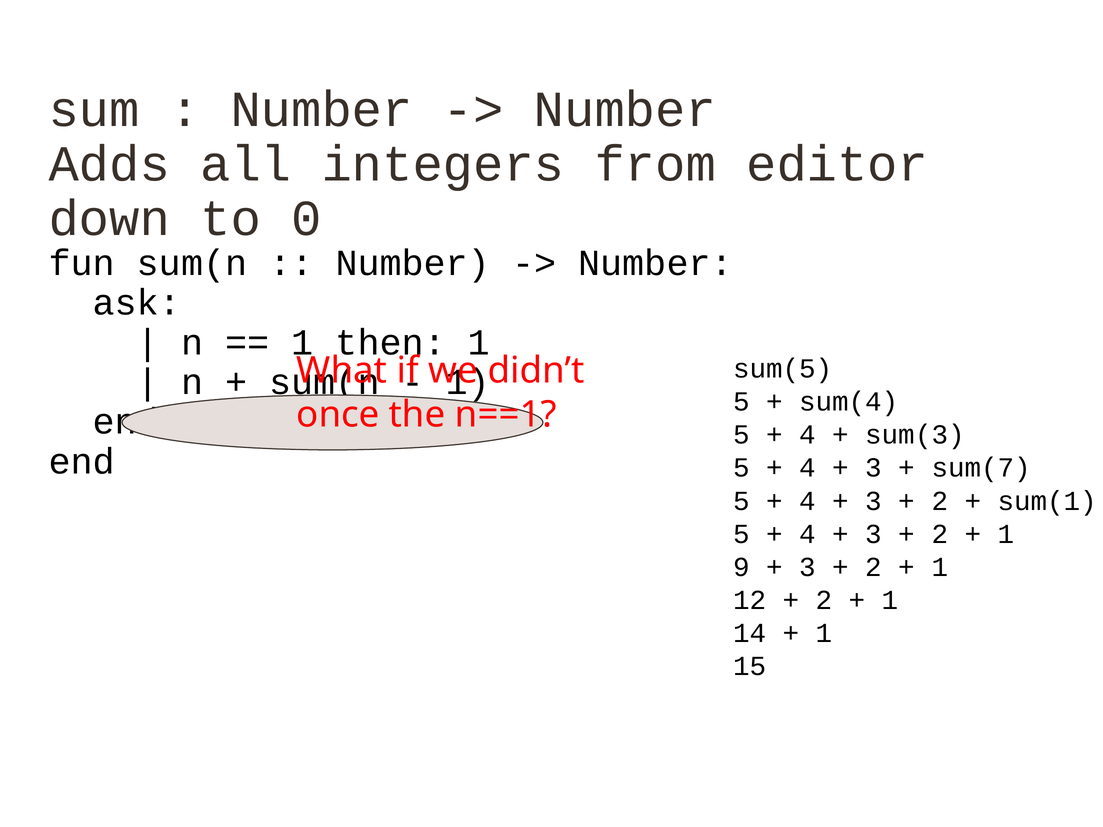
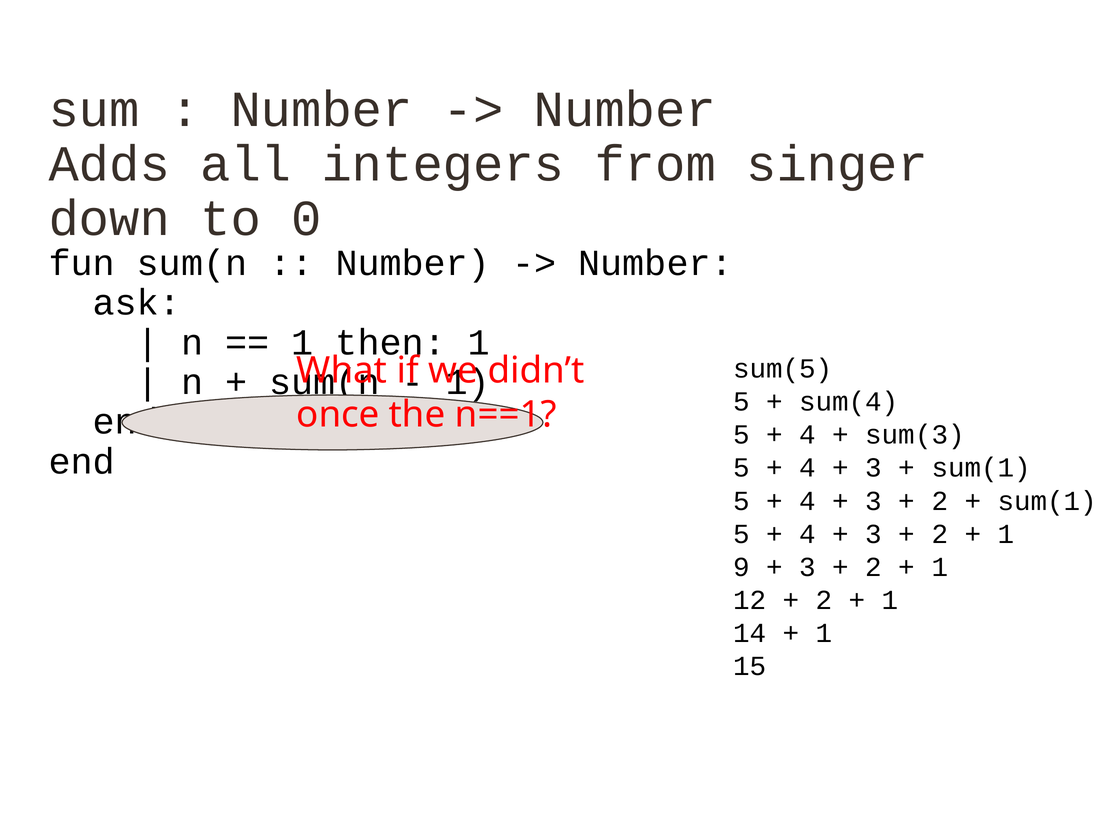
editor: editor -> singer (837, 164)
sum(7: sum(7 -> sum(1 (981, 468)
